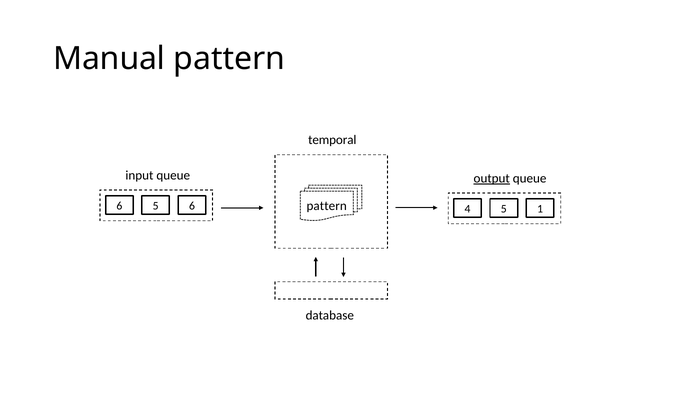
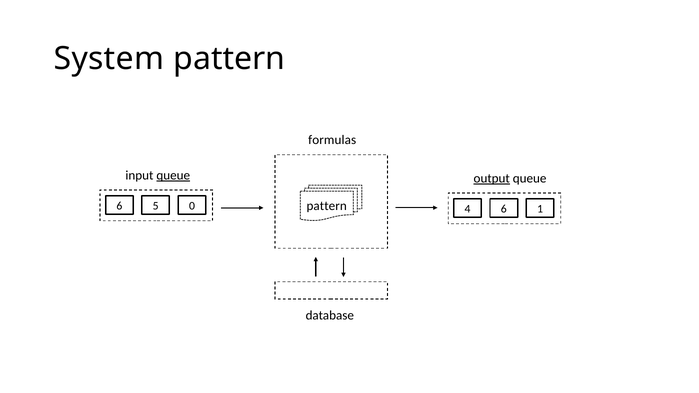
Manual: Manual -> System (109, 59)
temporal: temporal -> formulas (332, 140)
queue underline: none -> present (173, 175)
5 6: 6 -> 0 (192, 206)
4 5: 5 -> 6 (504, 209)
